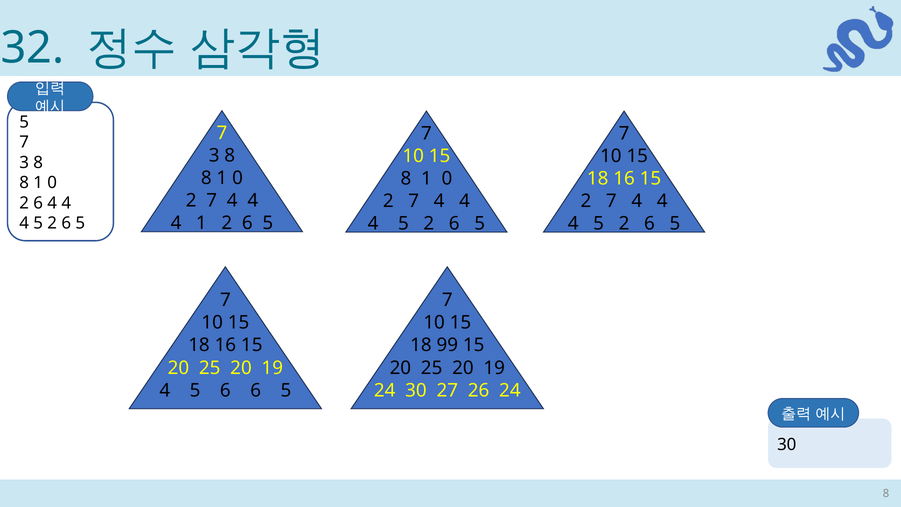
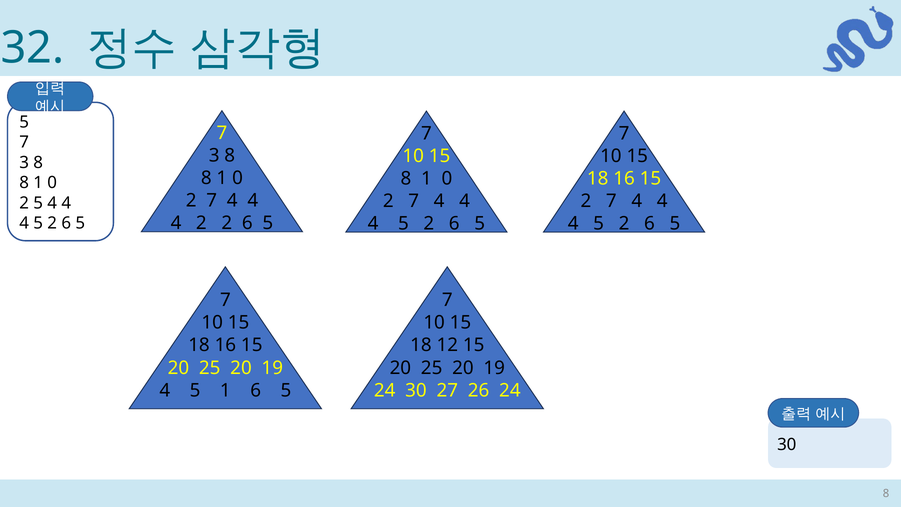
6: 6 -> 5 (38, 203)
4 1: 1 -> 2 (201, 223)
99: 99 -> 12 (447, 345)
5 6: 6 -> 1 (225, 390)
